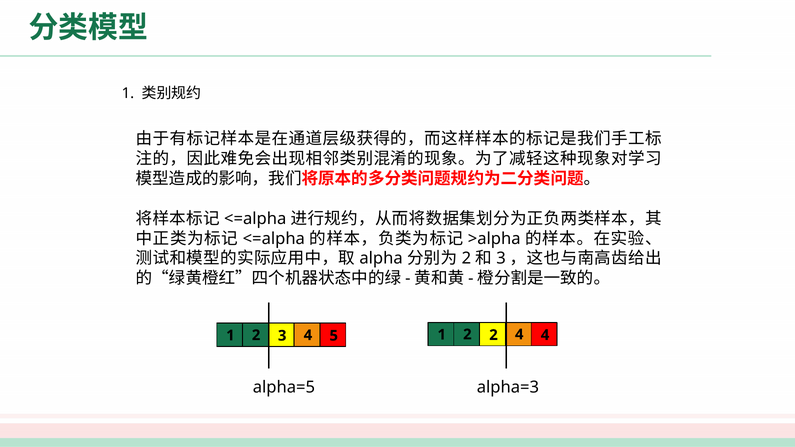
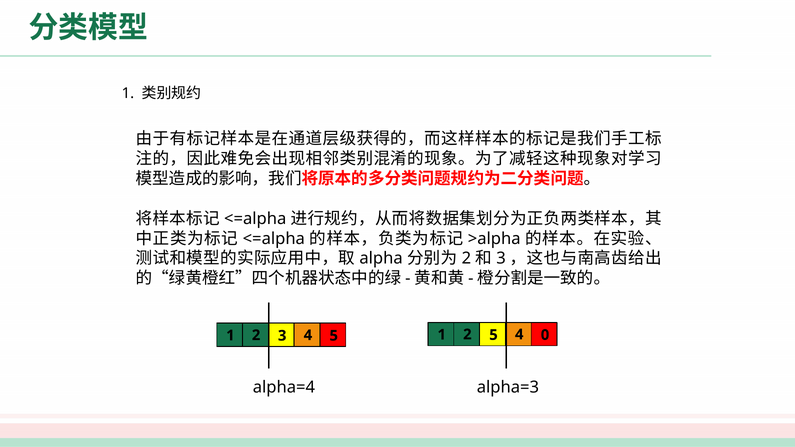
2 2: 2 -> 5 (493, 335)
4 4: 4 -> 0 (545, 335)
alpha=5: alpha=5 -> alpha=4 (284, 388)
